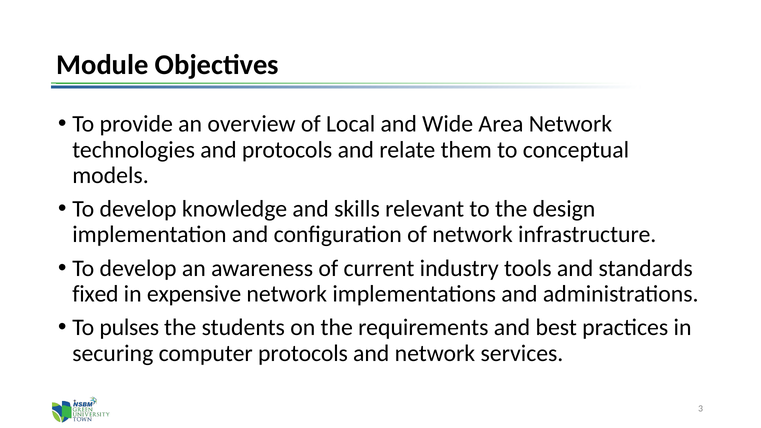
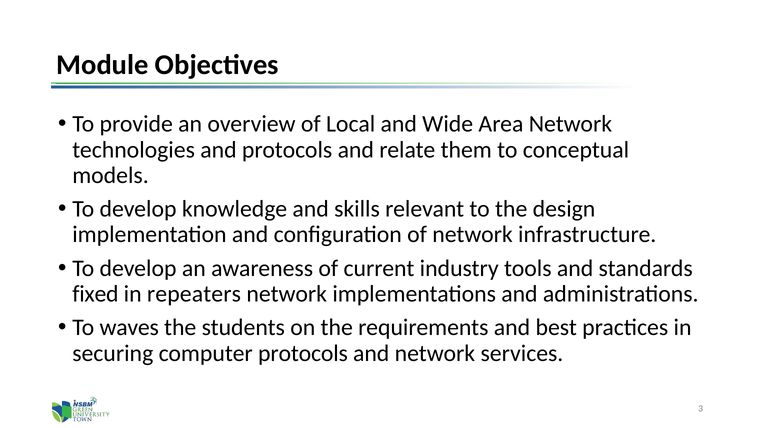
expensive: expensive -> repeaters (194, 294)
pulses: pulses -> waves (129, 328)
